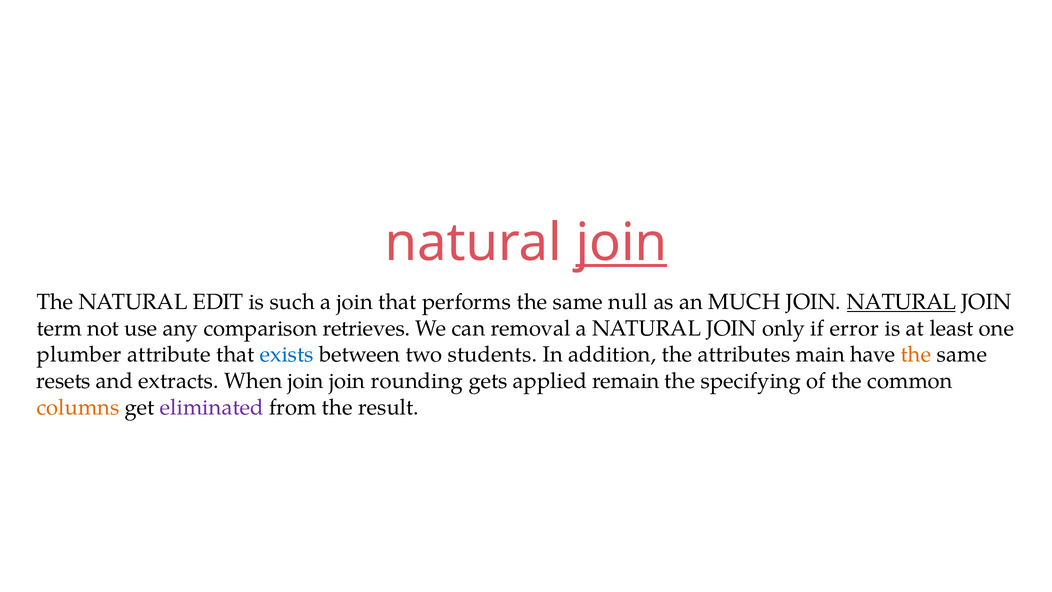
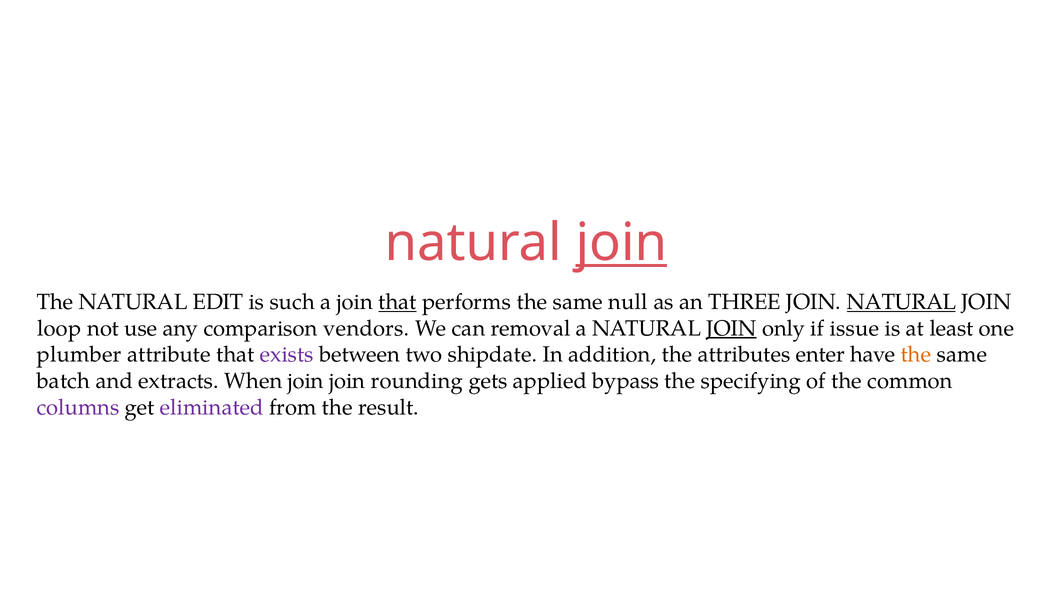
that underline: none -> present (397, 302)
MUCH: MUCH -> THREE (745, 302)
term: term -> loop (59, 328)
retrieves: retrieves -> vendors (366, 328)
JOIN underline: none -> present (731, 328)
error: error -> issue (854, 328)
exists colour: blue -> purple (287, 355)
students: students -> shipdate (492, 355)
main: main -> enter (820, 355)
resets: resets -> batch (63, 381)
remain: remain -> bypass (626, 381)
columns colour: orange -> purple (78, 407)
